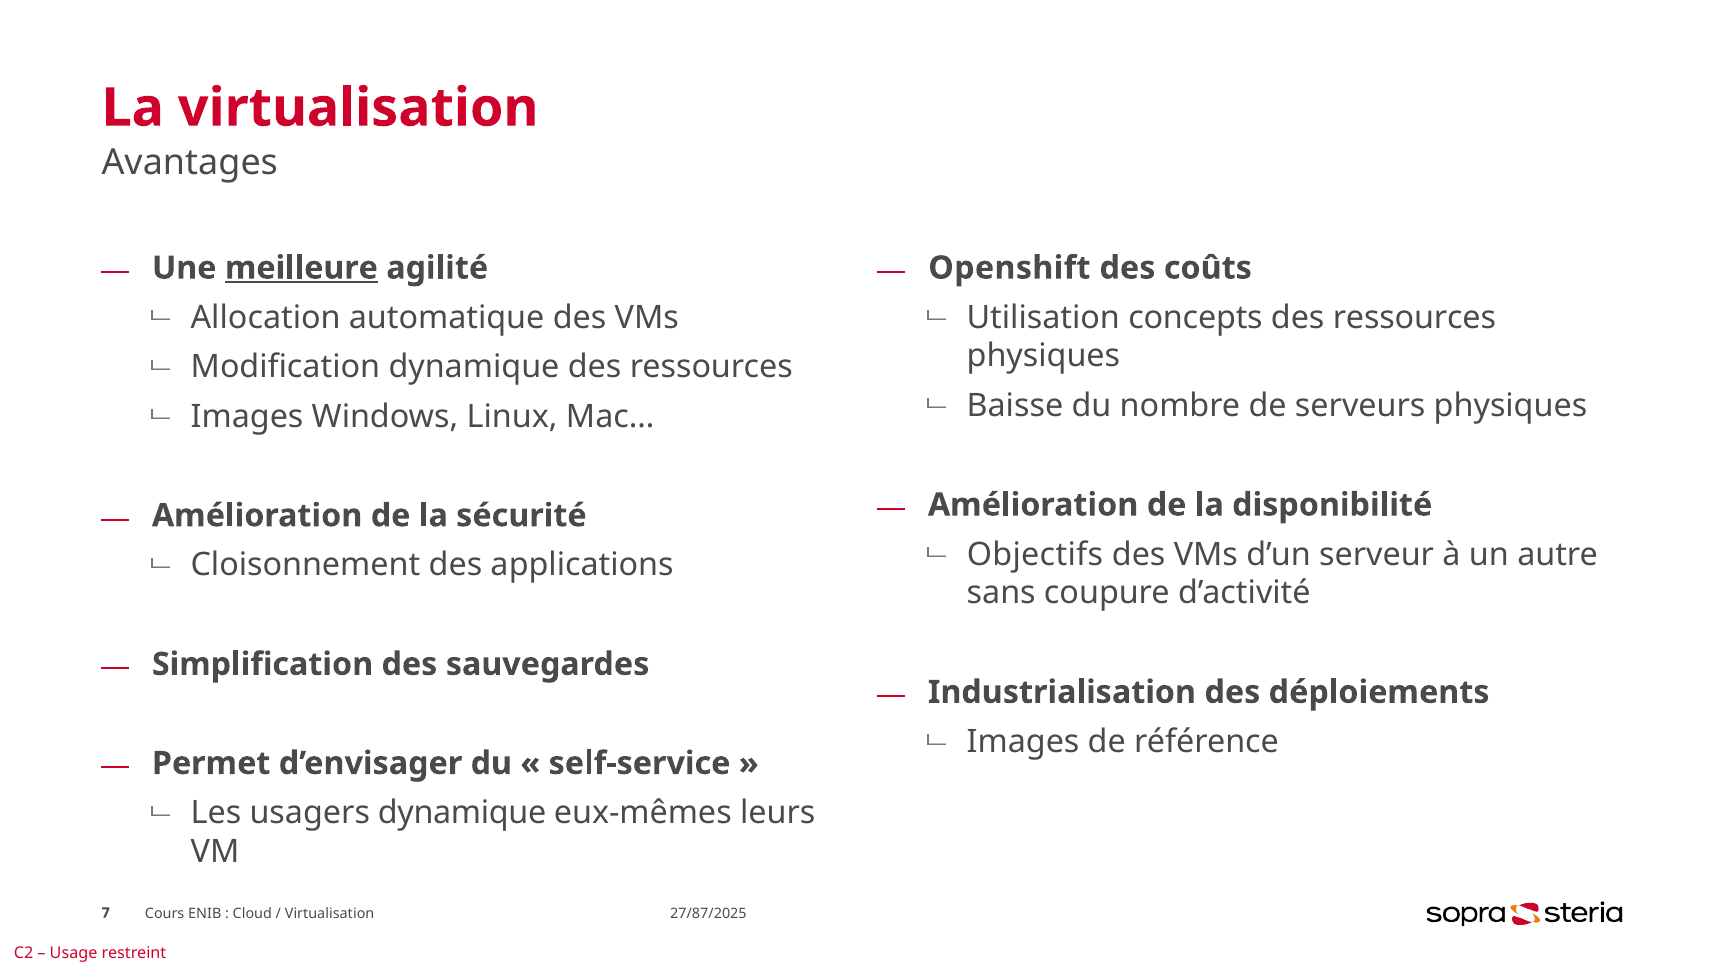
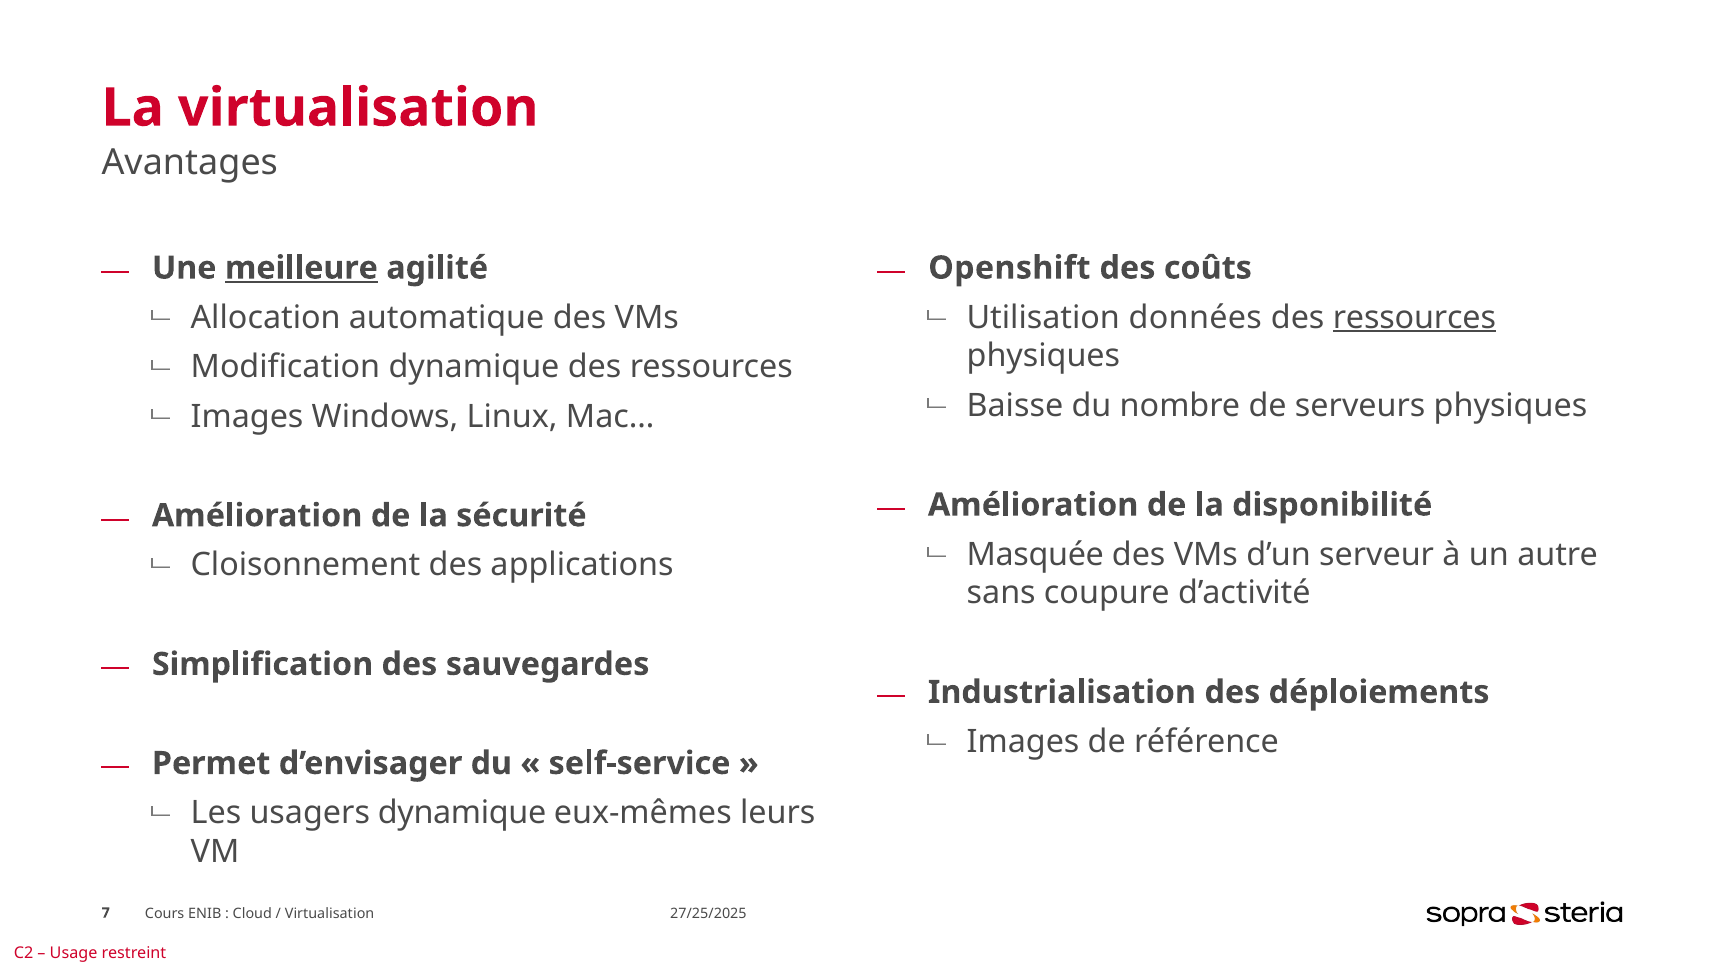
concepts: concepts -> données (1195, 318)
ressources underline: none -> present (1414, 318)
Objectifs: Objectifs -> Masquée (1035, 555)
27/87/2025: 27/87/2025 -> 27/25/2025 (708, 914)
